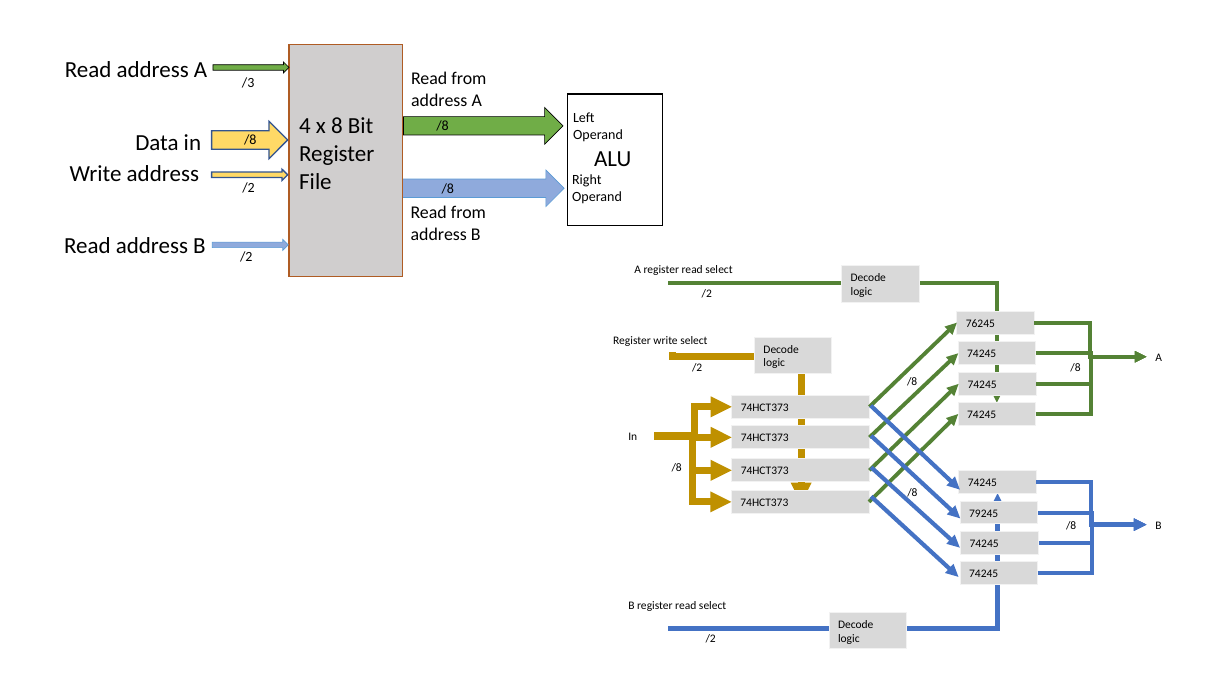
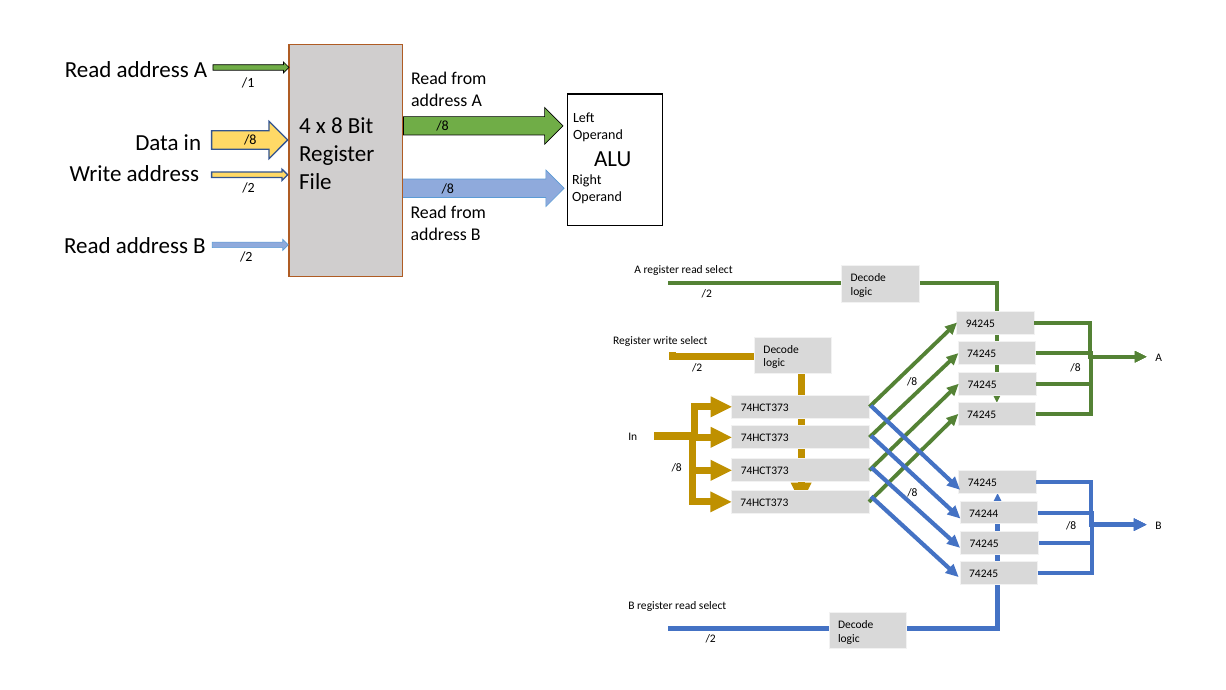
/3: /3 -> /1 (248, 82)
76245: 76245 -> 94245 (980, 323)
79245: 79245 -> 74244 (984, 513)
